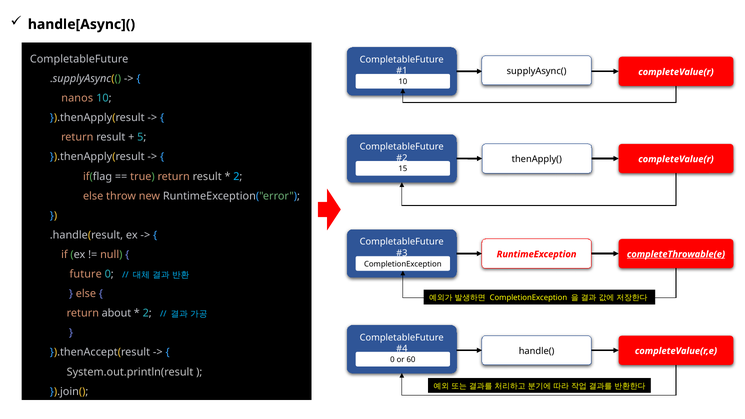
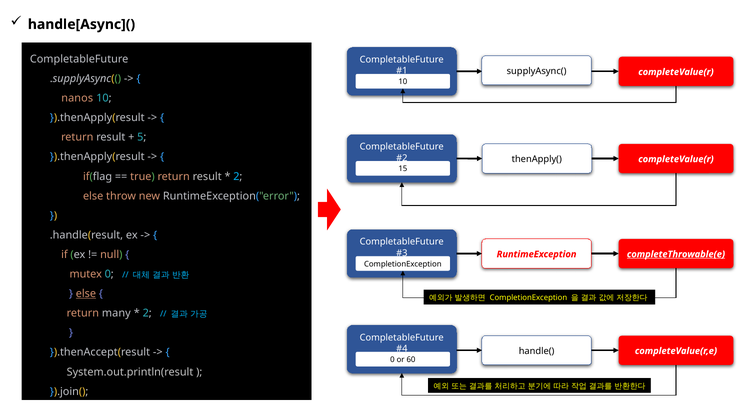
future: future -> mutex (86, 274)
else underline: none -> present (86, 294)
about: about -> many (116, 313)
